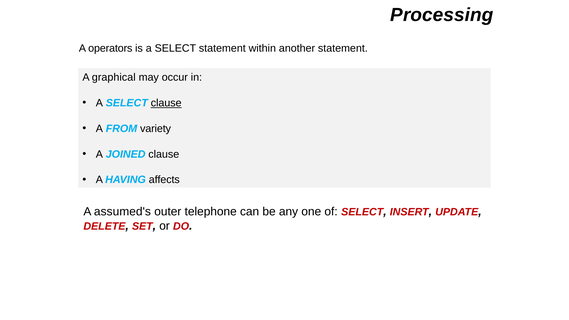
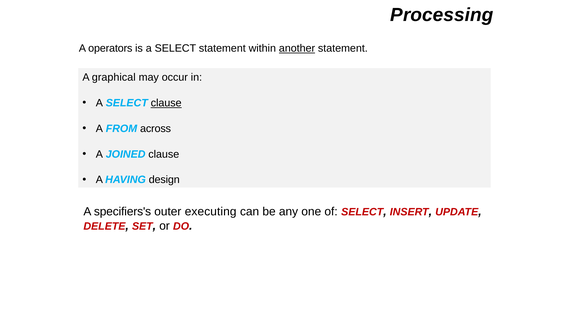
another underline: none -> present (297, 48)
variety: variety -> across (156, 129)
affects: affects -> design (164, 180)
assumed's: assumed's -> specifiers's (123, 212)
telephone: telephone -> executing (211, 212)
